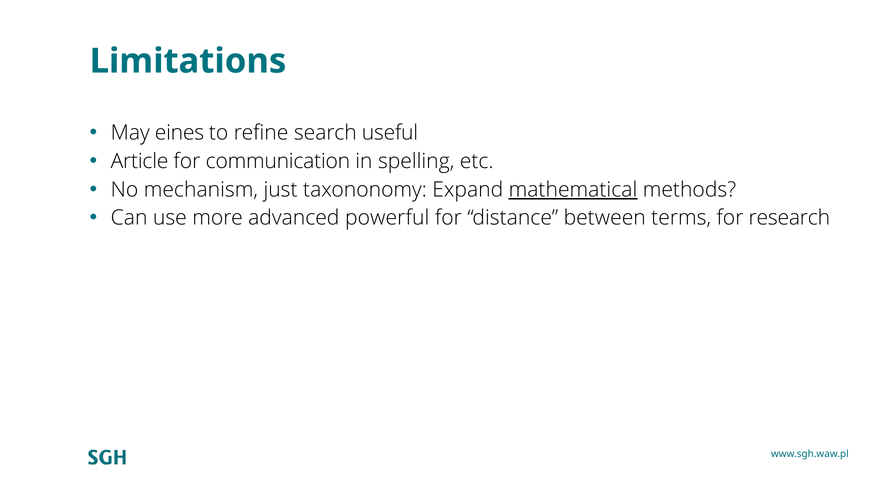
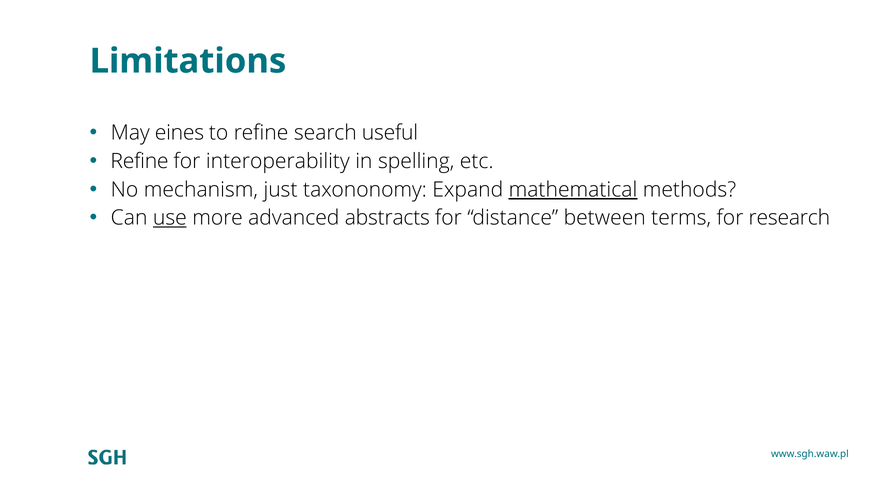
Article: Article -> Refine (140, 161)
communication: communication -> interoperability (278, 161)
use underline: none -> present (170, 218)
powerful: powerful -> abstracts (387, 218)
